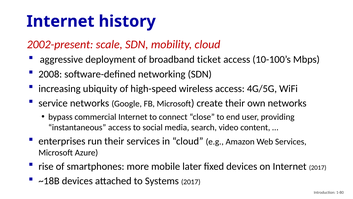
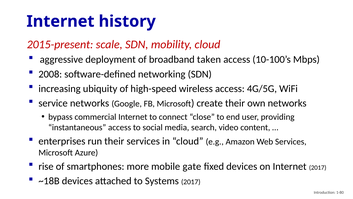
2002-present: 2002-present -> 2015-present (60, 44)
ticket: ticket -> taken (209, 59)
later: later -> gate (192, 166)
